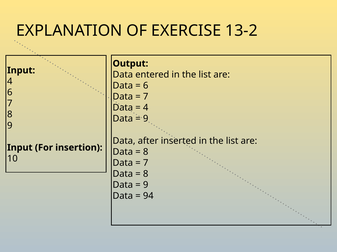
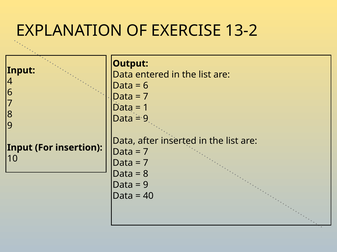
4: 4 -> 1 (146, 108)
8: 8 -> 7 (146, 152)
94: 94 -> 40 (148, 196)
